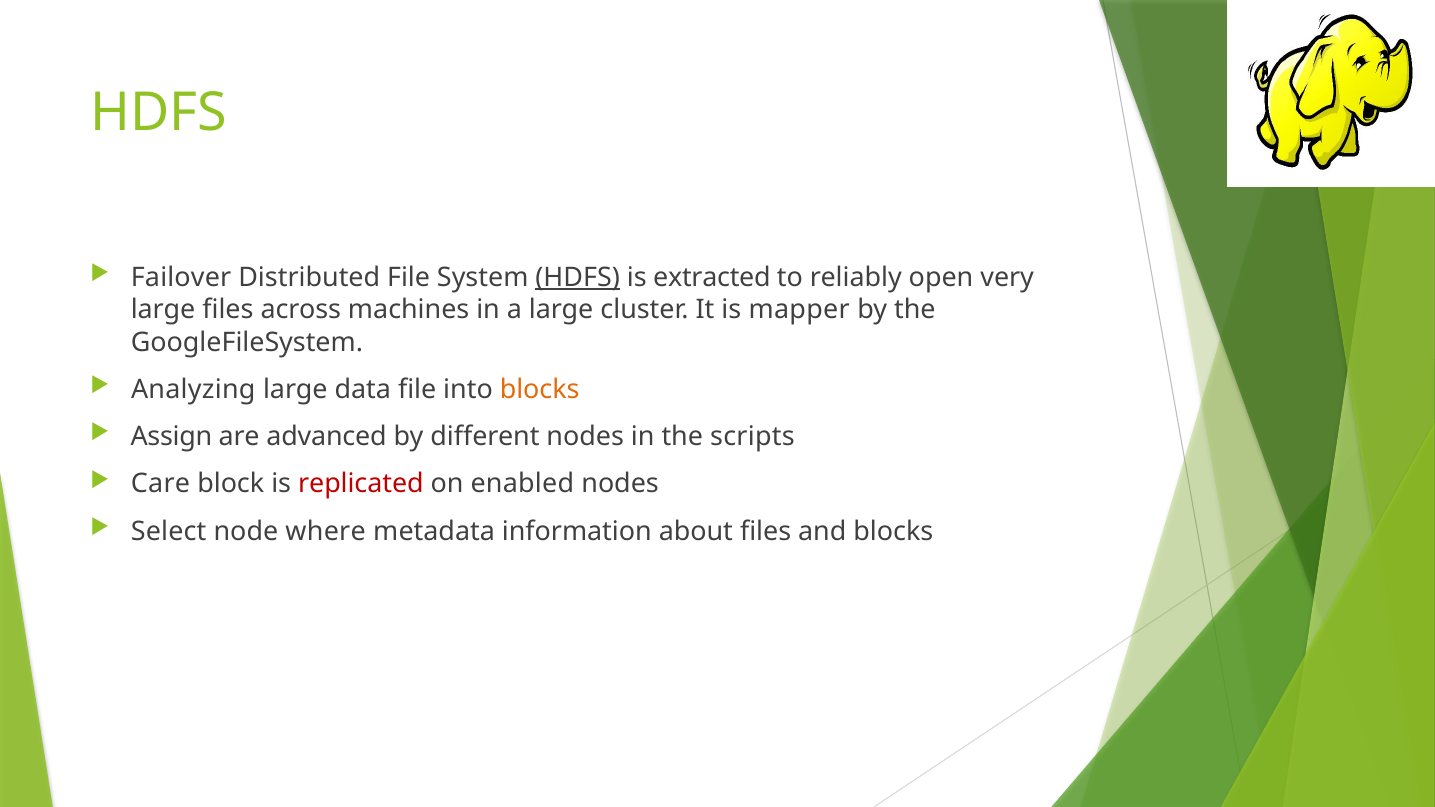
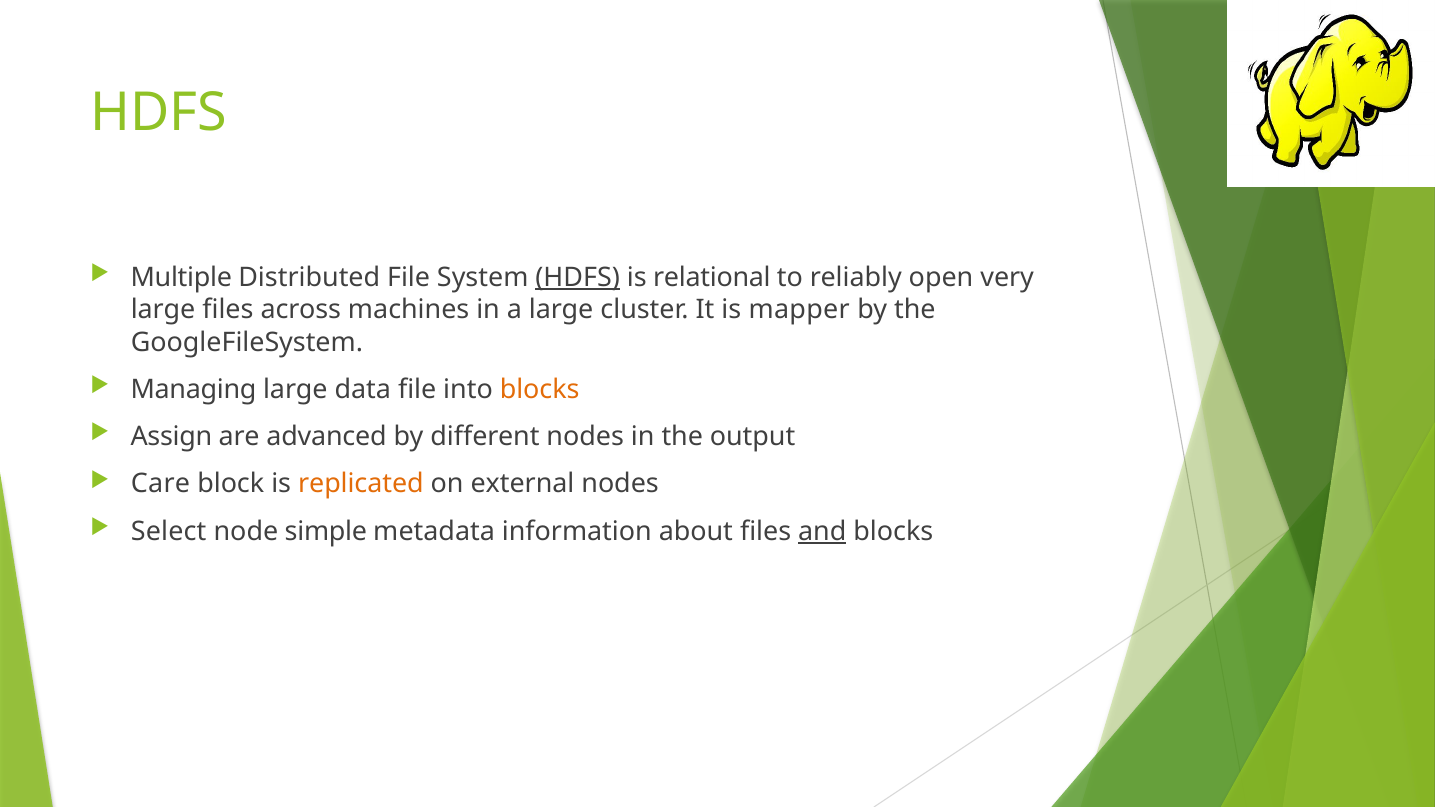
Failover: Failover -> Multiple (181, 278)
extracted: extracted -> relational (712, 278)
Analyzing: Analyzing -> Managing (194, 390)
scripts: scripts -> output (753, 437)
replicated colour: red -> orange (361, 484)
enabled: enabled -> external (522, 484)
where: where -> simple (326, 531)
and underline: none -> present (822, 531)
